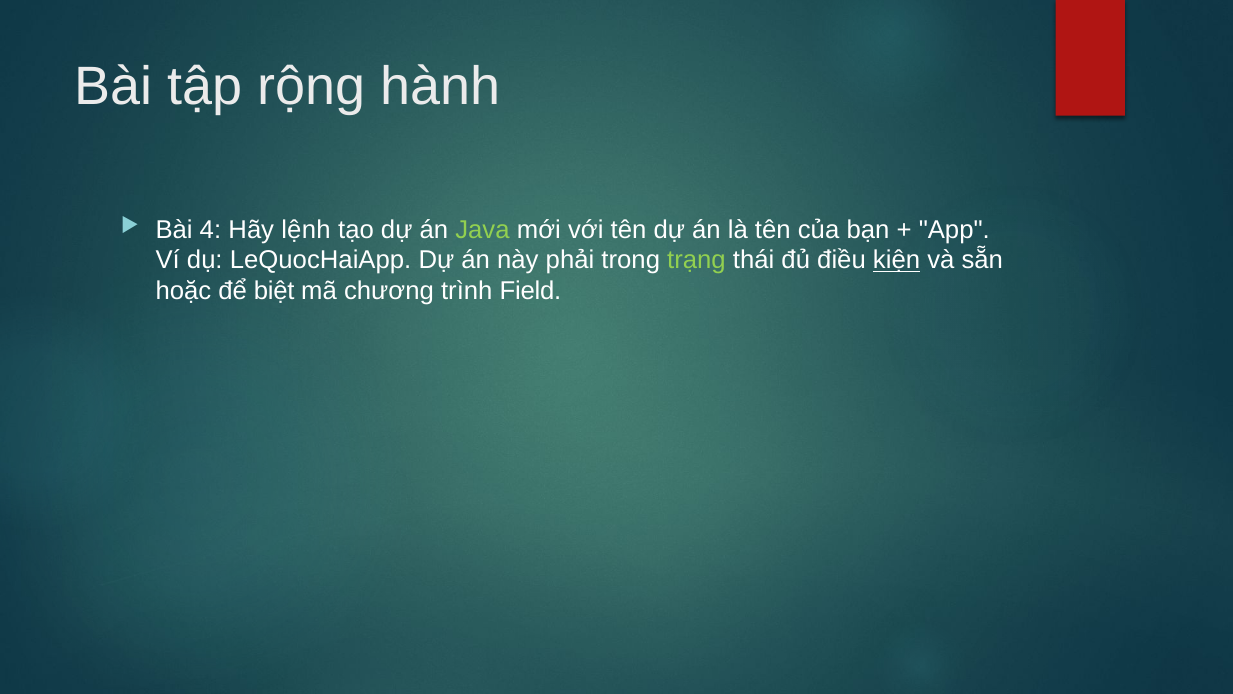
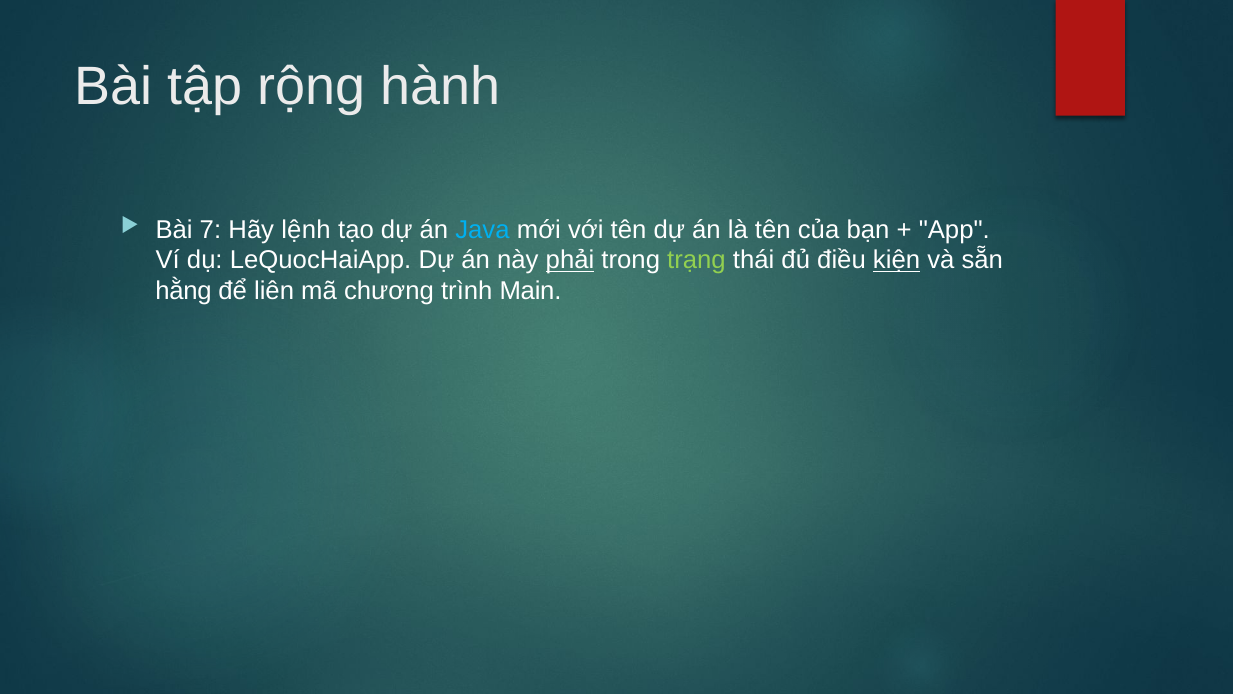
4: 4 -> 7 (210, 229)
Java colour: light green -> light blue (482, 229)
phải underline: none -> present (570, 260)
hoặc: hoặc -> hằng (184, 291)
biệt: biệt -> liên (274, 291)
Field: Field -> Main (530, 291)
